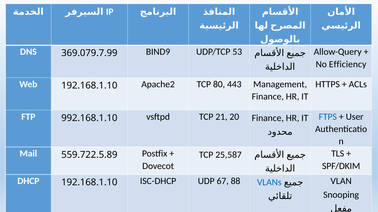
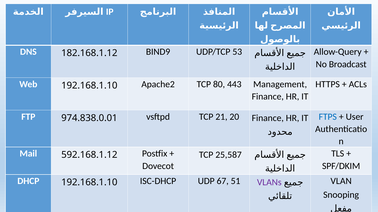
369.079.7.99: 369.079.7.99 -> 182.168.1.12 (89, 53)
Efficiency: Efficiency -> Broadcast (348, 64)
992.168.1.10: 992.168.1.10 -> 974.838.0.01 (89, 118)
559.722.5.89: 559.722.5.89 -> 592.168.1.12 (89, 155)
88: 88 -> 51 (236, 182)
VLANs colour: blue -> purple (269, 183)
